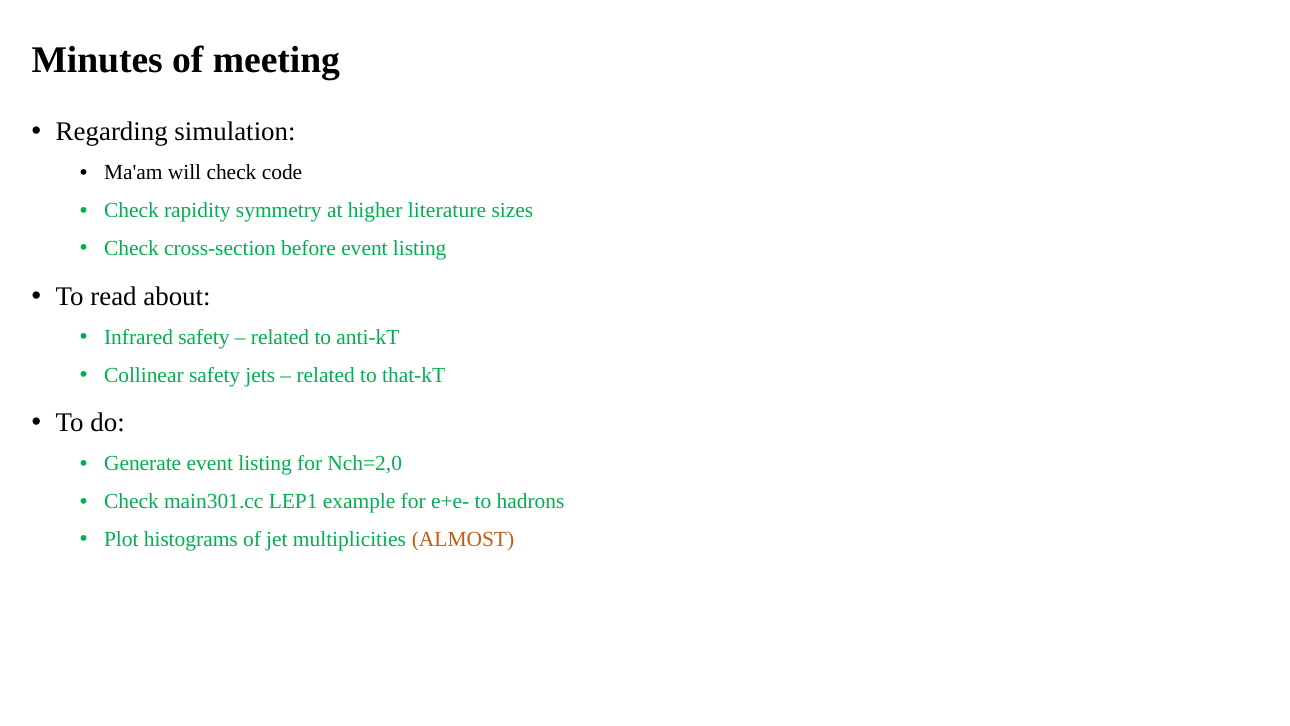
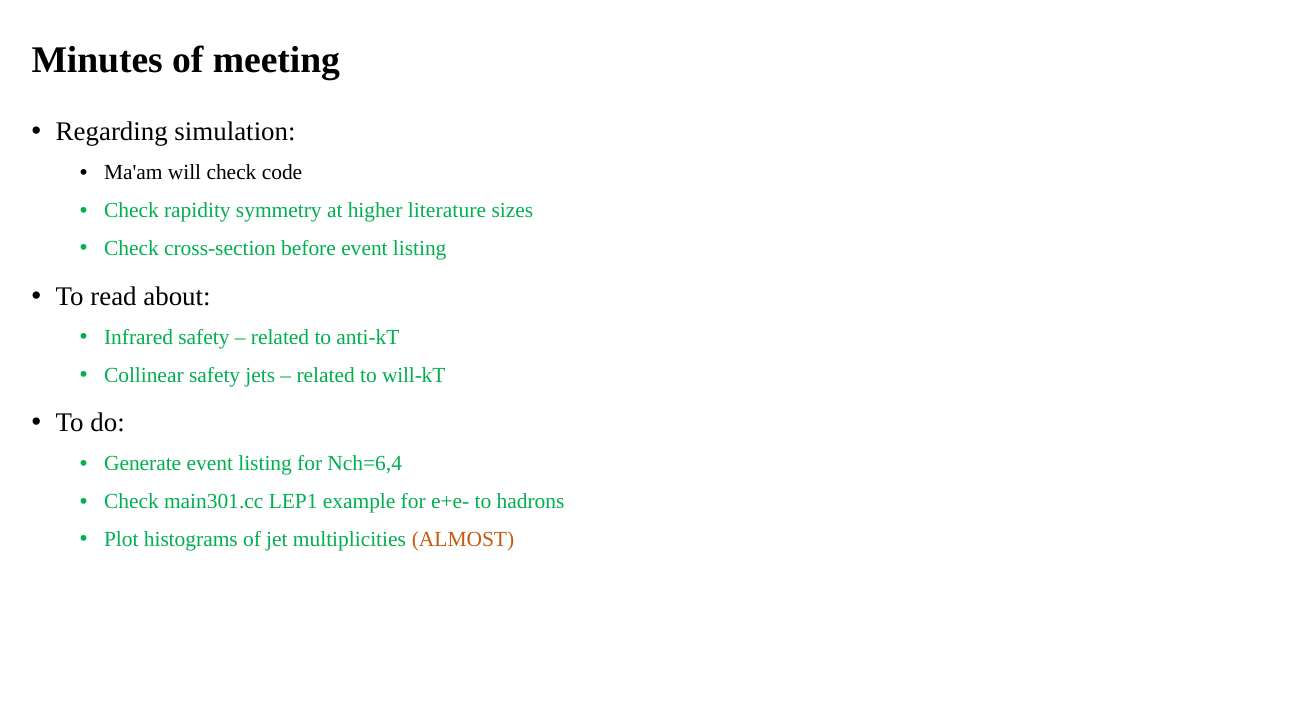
that-kT: that-kT -> will-kT (414, 375)
Nch=2,0: Nch=2,0 -> Nch=6,4 (365, 464)
